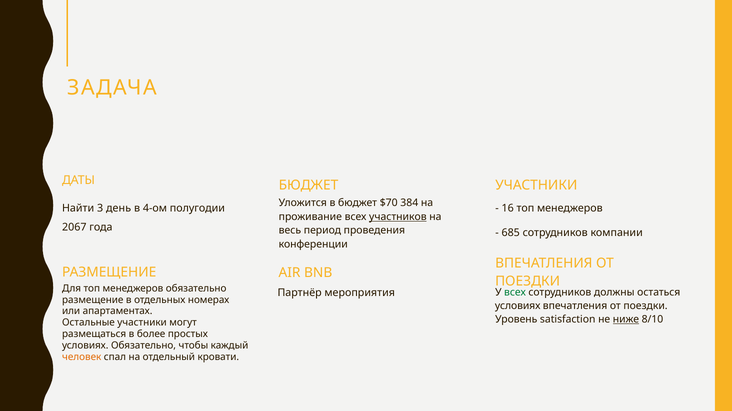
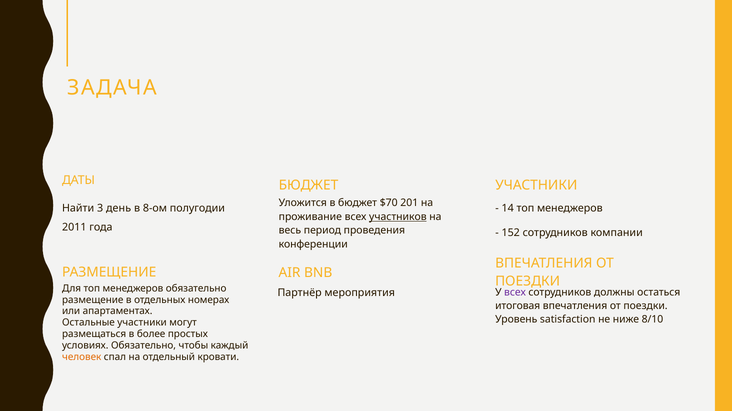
384: 384 -> 201 (409, 203)
4-ом: 4-ом -> 8-ом (155, 209)
16: 16 -> 14 (508, 209)
2067: 2067 -> 2011 (74, 228)
685: 685 -> 152 (511, 233)
всех colour: green -> purple (515, 293)
условиях: условиях -> итоговая (518, 306)
ниже underline: present -> none (626, 320)
